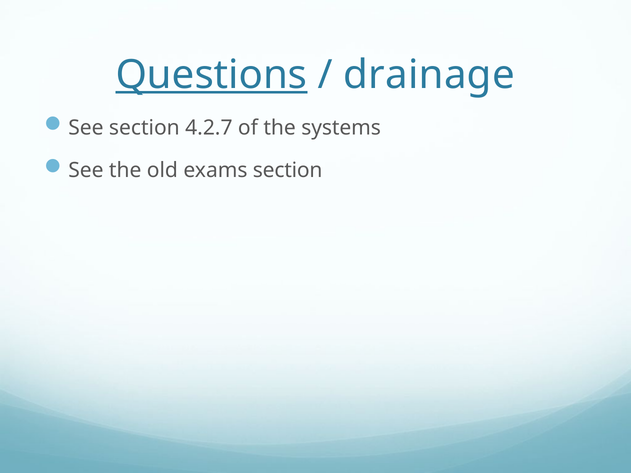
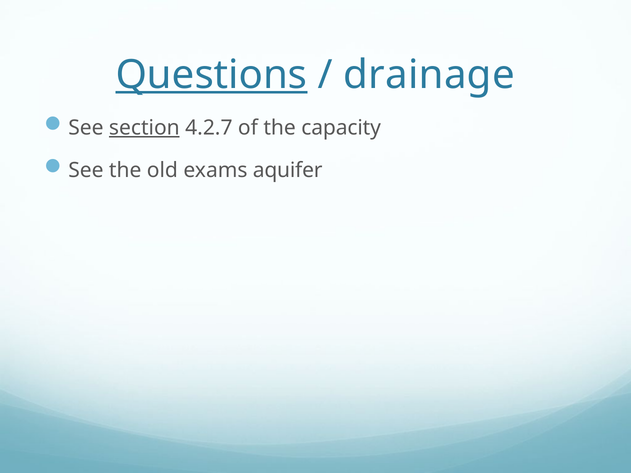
section underline: none -> present (144, 128)
systems: systems -> capacity (341, 128)
exams section: section -> aquifer (288, 170)
